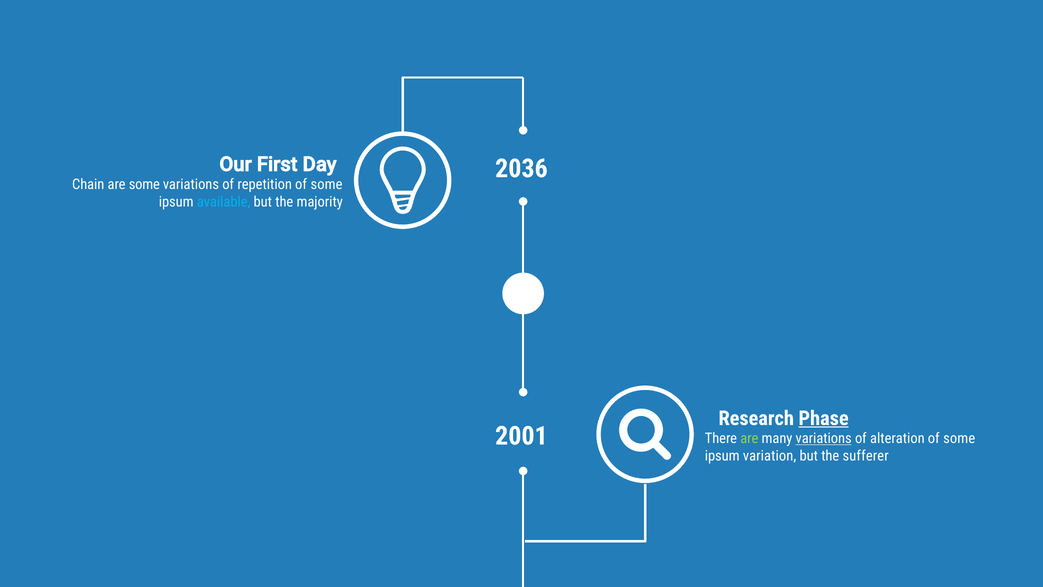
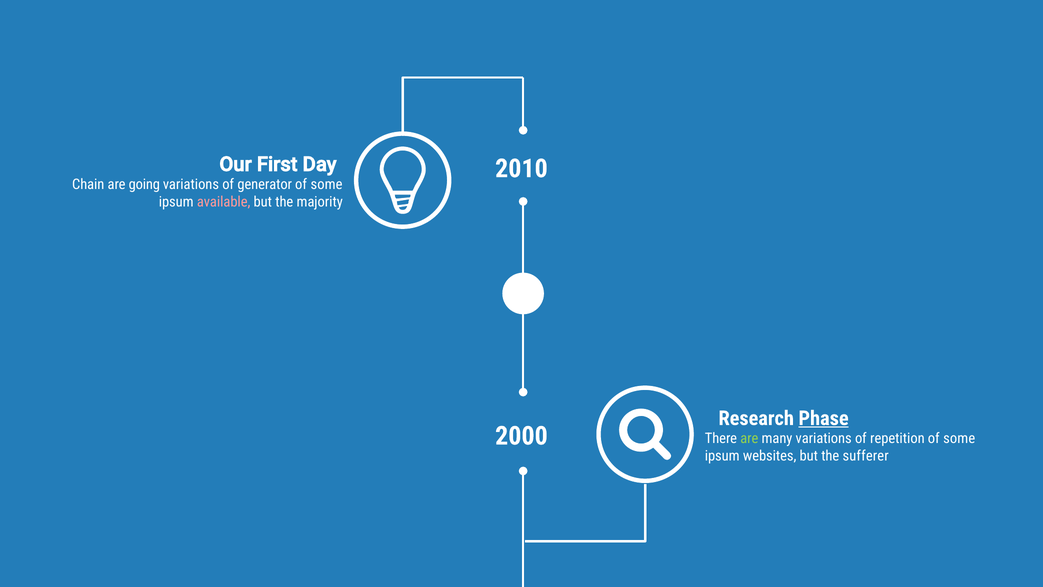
2036: 2036 -> 2010 (521, 169)
are some: some -> going (144, 184)
repetition: repetition -> generator (265, 184)
available colour: light blue -> pink (224, 202)
2001: 2001 -> 2000 (521, 436)
variations underline: present -> none (824, 438)
alteration: alteration -> repetition (897, 438)
variation: variation -> websites (770, 456)
